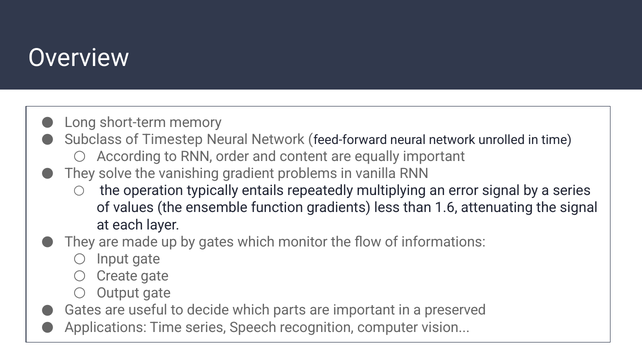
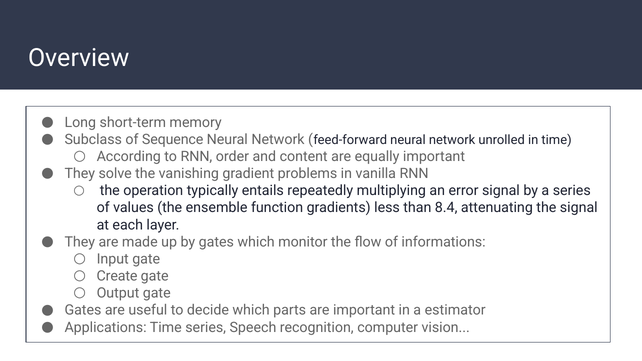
Timestep: Timestep -> Sequence (173, 139)
1.6: 1.6 -> 8.4 (446, 208)
preserved: preserved -> estimator (455, 310)
